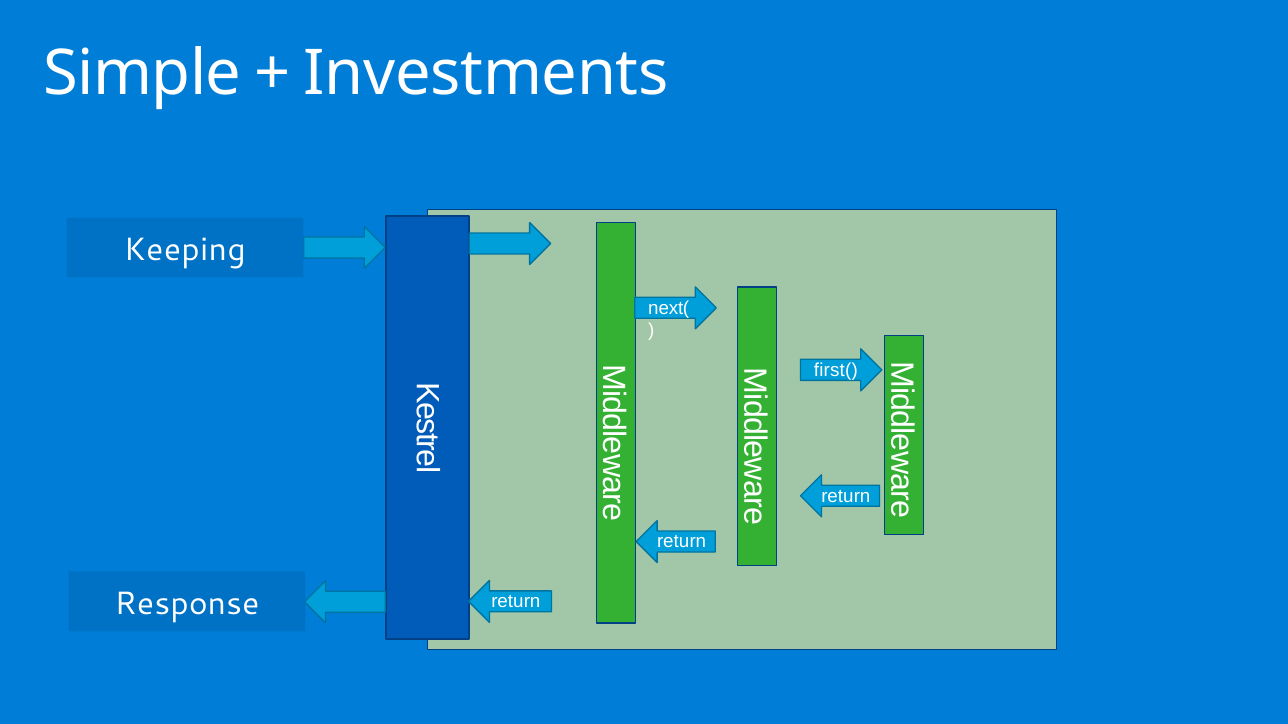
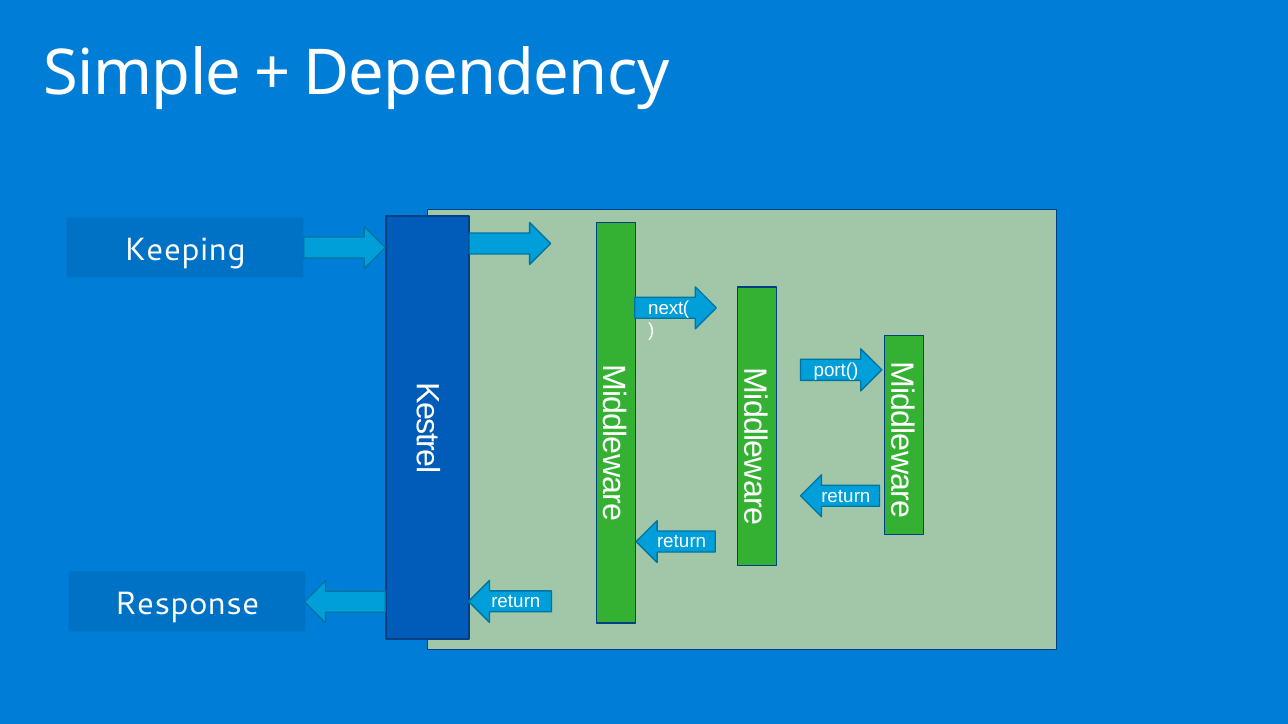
Investments: Investments -> Dependency (486, 74)
first(: first( -> port( (836, 370)
